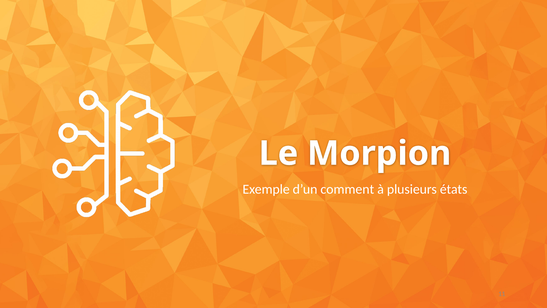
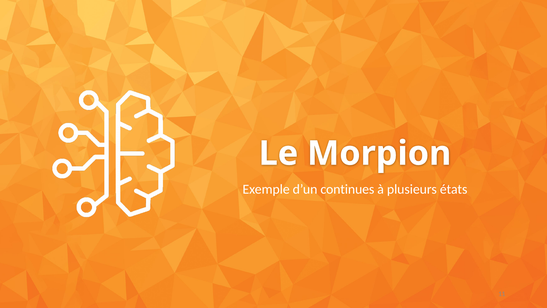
comment: comment -> continues (347, 189)
